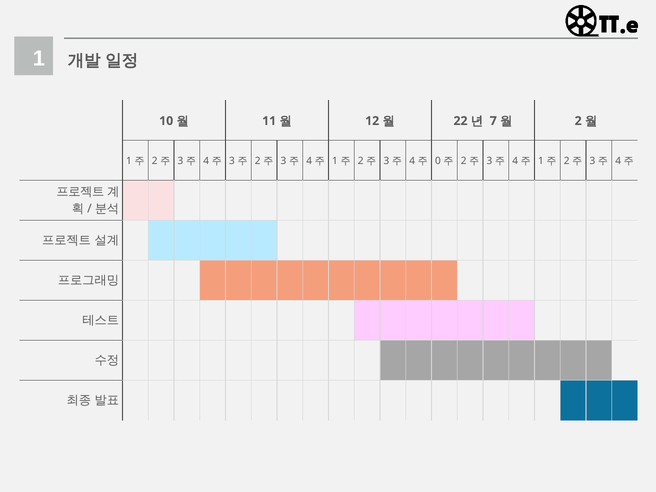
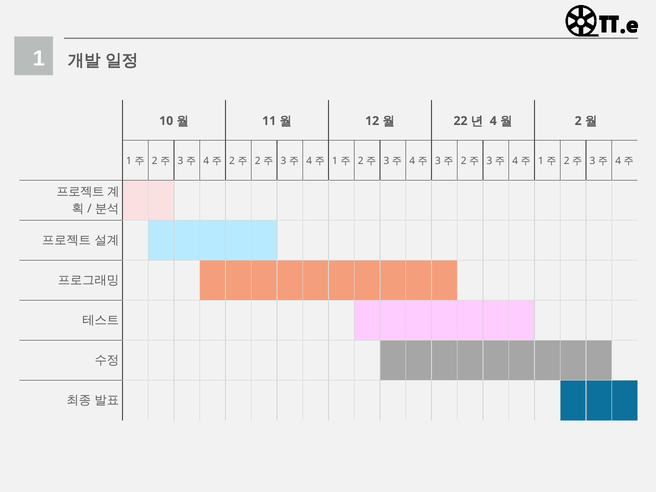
7: 7 -> 4 (493, 121)
3: 3 -> 2 (232, 161)
0: 0 -> 3 (438, 161)
